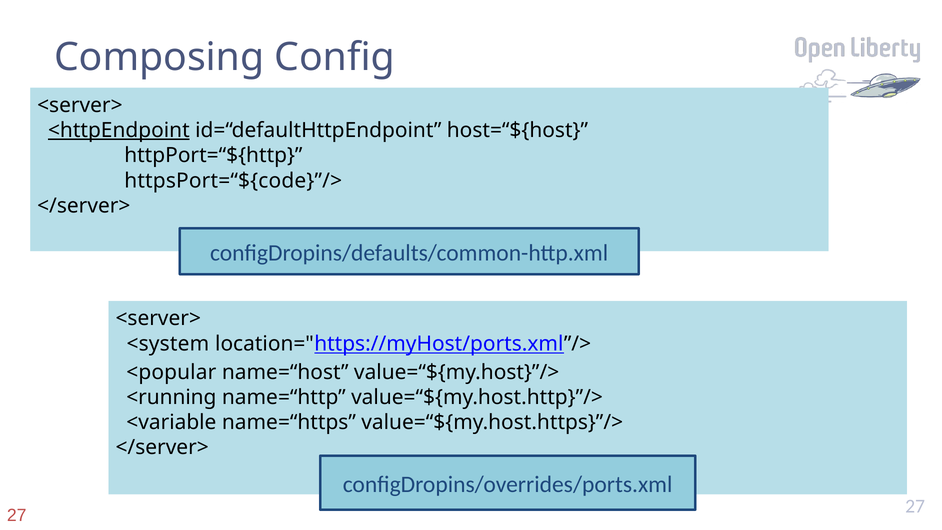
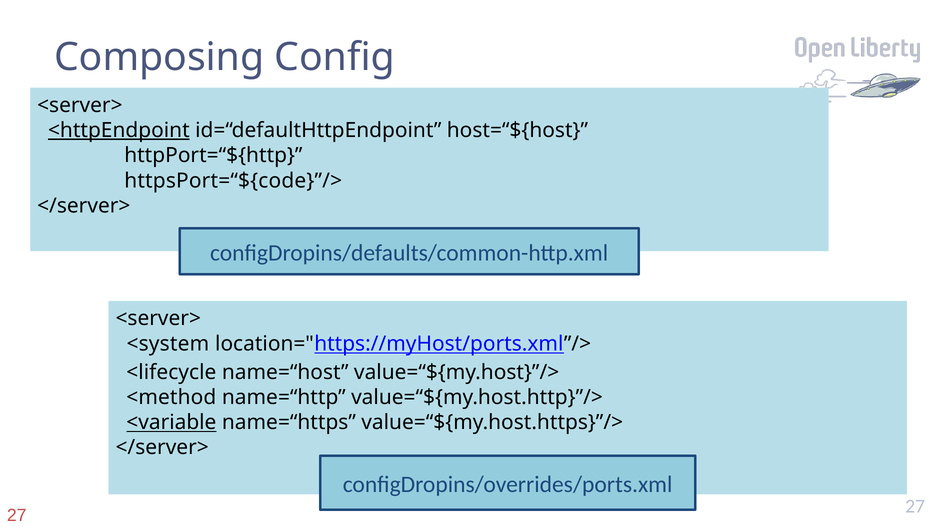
<popular: <popular -> <lifecycle (171, 372)
<running: <running -> <method (171, 397)
<variable underline: none -> present (171, 422)
